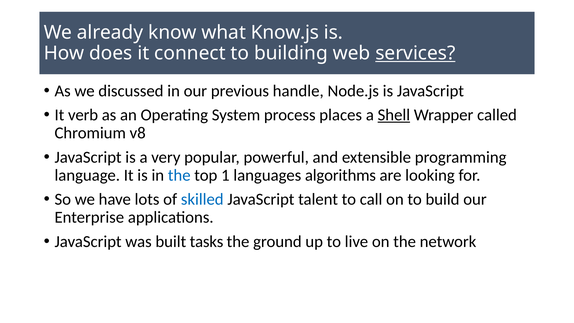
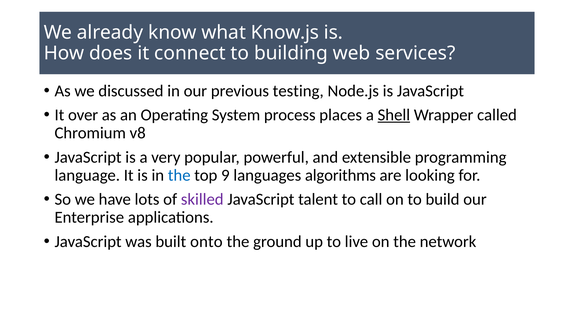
services underline: present -> none (415, 53)
handle: handle -> testing (298, 91)
verb: verb -> over (83, 115)
1: 1 -> 9 (225, 175)
skilled colour: blue -> purple (202, 199)
tasks: tasks -> onto (206, 241)
